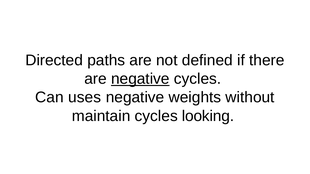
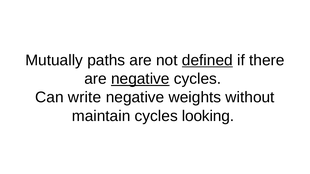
Directed: Directed -> Mutually (54, 60)
defined underline: none -> present (207, 60)
uses: uses -> write (85, 98)
